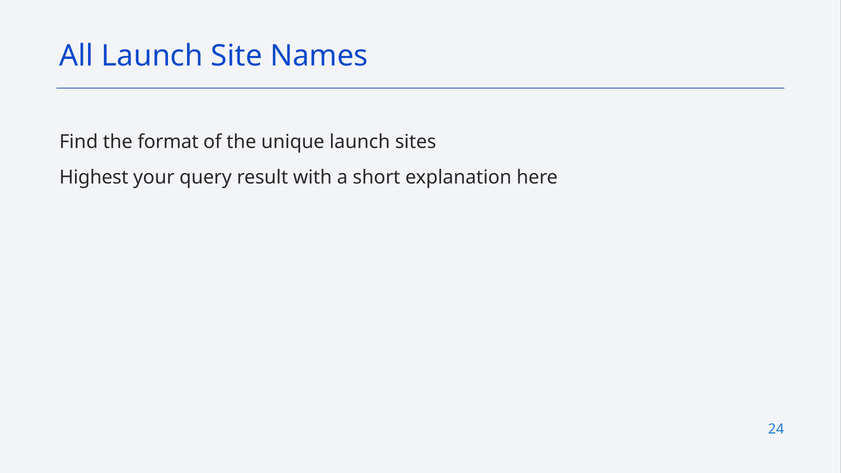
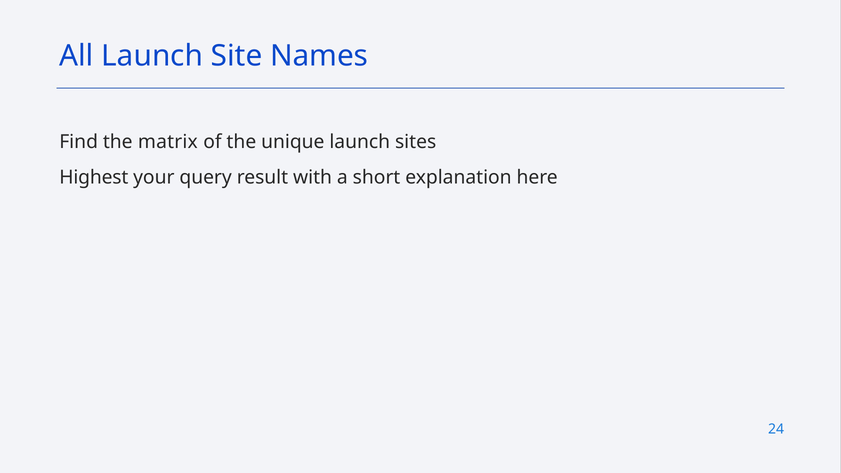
format: format -> matrix (168, 142)
